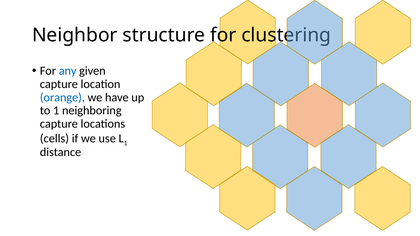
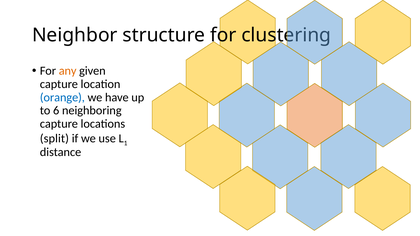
any colour: blue -> orange (68, 71)
to 1: 1 -> 6 (56, 111)
cells: cells -> split (54, 139)
